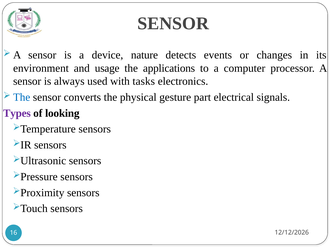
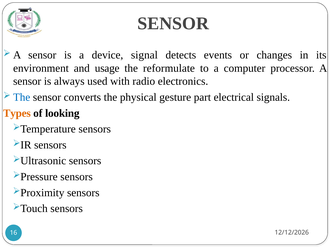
nature: nature -> signal (144, 55)
applications: applications -> reformulate (169, 68)
tasks: tasks -> radio (144, 81)
Types colour: purple -> orange (17, 113)
